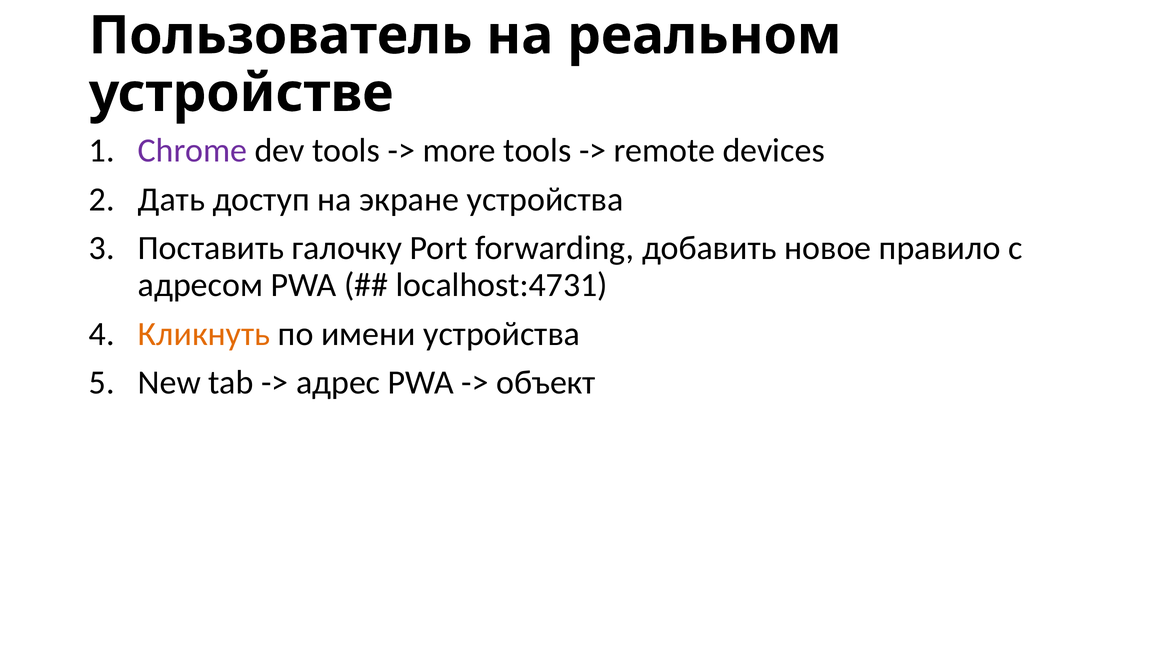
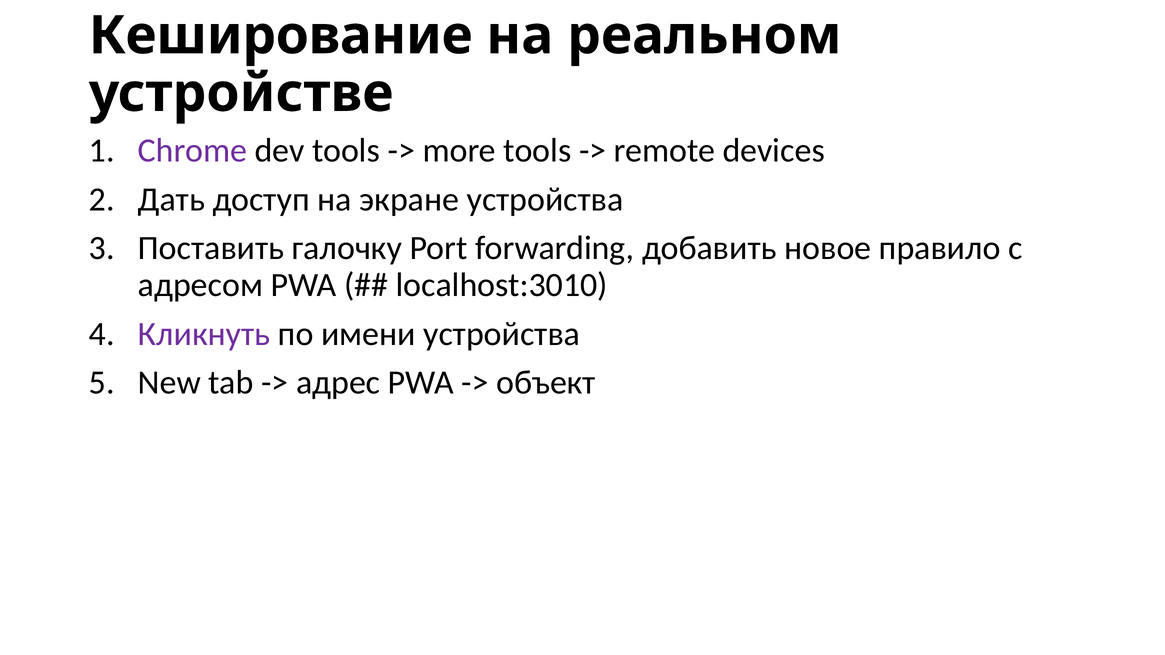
Пользователь: Пользователь -> Кеширование (281, 36)
localhost:4731: localhost:4731 -> localhost:3010 (502, 285)
Кликнуть colour: orange -> purple (204, 334)
